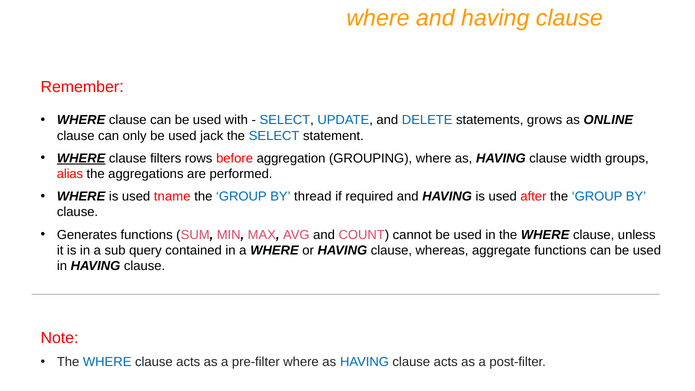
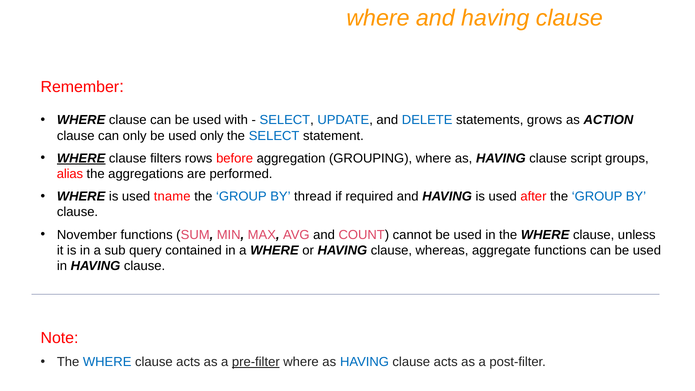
ONLINE: ONLINE -> ACTION (608, 120)
used jack: jack -> only (212, 136)
width: width -> script (586, 158)
Generates: Generates -> November (87, 235)
pre-filter underline: none -> present (256, 362)
